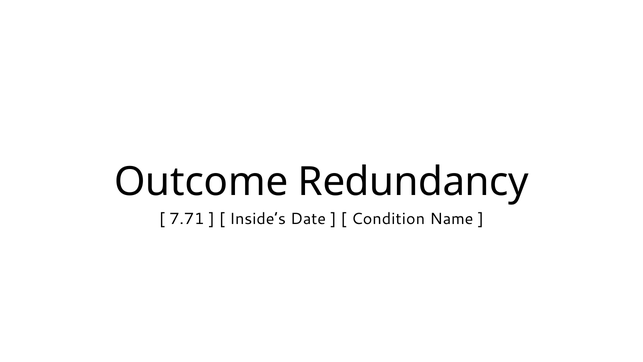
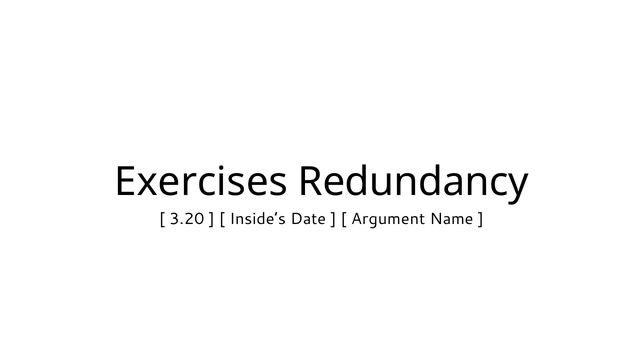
Outcome: Outcome -> Exercises (201, 182)
7.71: 7.71 -> 3.20 (187, 219)
Condition: Condition -> Argument (388, 219)
